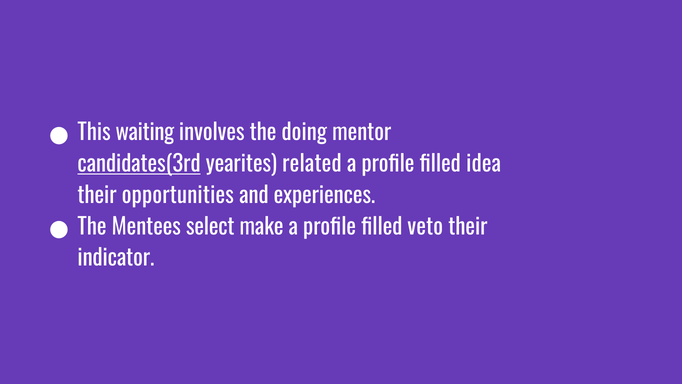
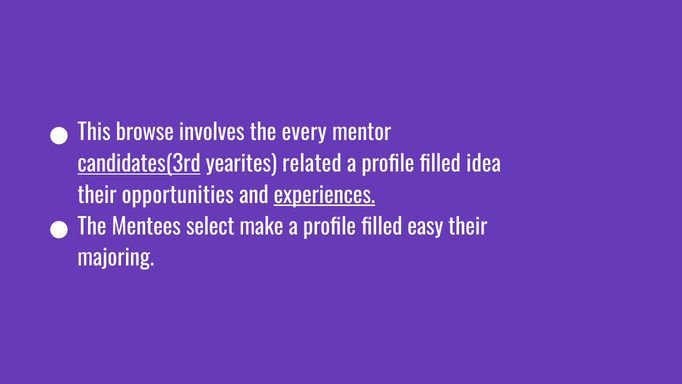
waiting: waiting -> browse (145, 133)
doing: doing -> every (304, 133)
experiences underline: none -> present (324, 195)
veto: veto -> easy (425, 227)
indicator: indicator -> majoring (116, 258)
